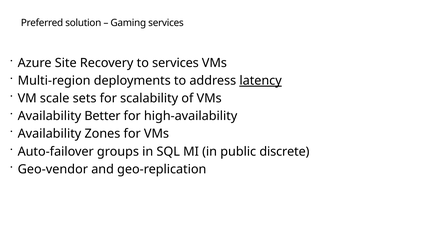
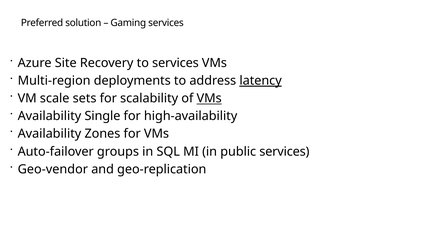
VMs underline: none -> present (209, 98)
Better: Better -> Single (102, 116)
public discrete: discrete -> services (284, 151)
